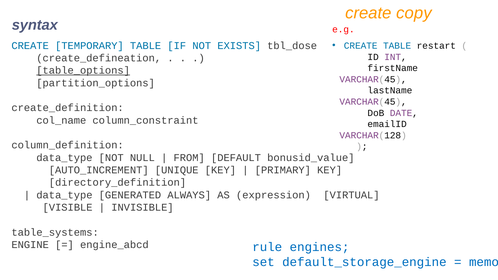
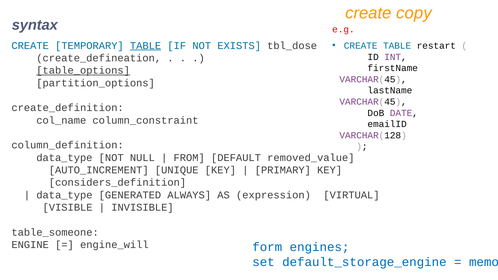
TABLE underline: none -> present (146, 46)
bonusid_value: bonusid_value -> removed_value (311, 158)
directory_definition: directory_definition -> considers_definition (117, 183)
table_systems: table_systems -> table_someone (55, 232)
engine_abcd: engine_abcd -> engine_will (114, 245)
rule: rule -> form (267, 247)
